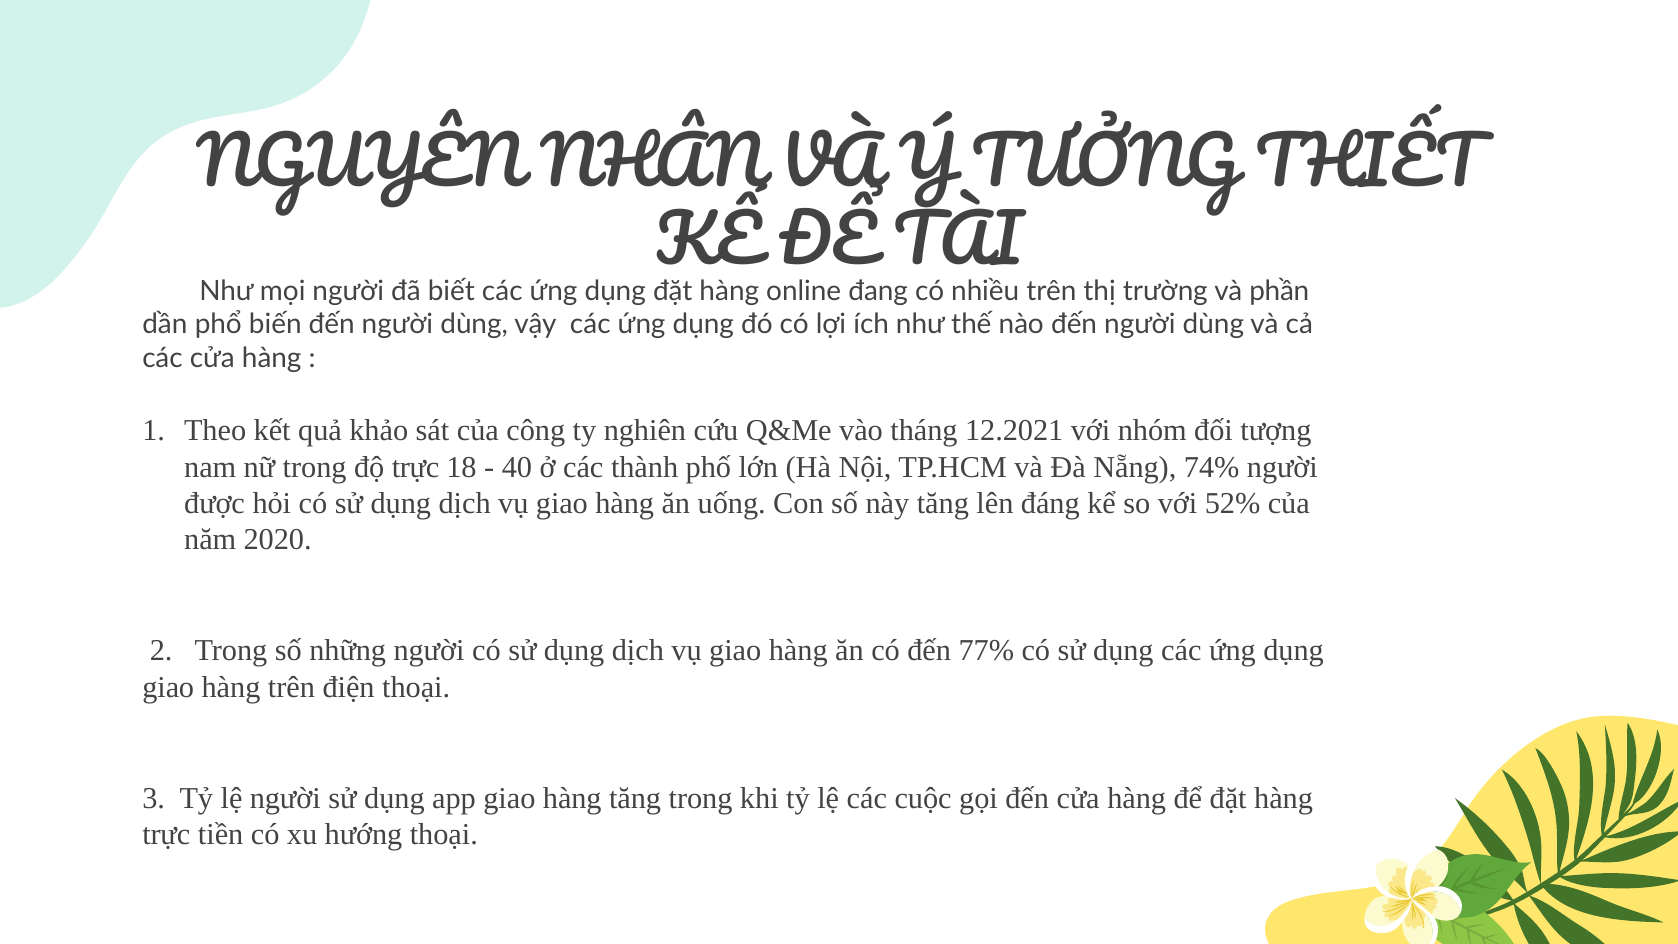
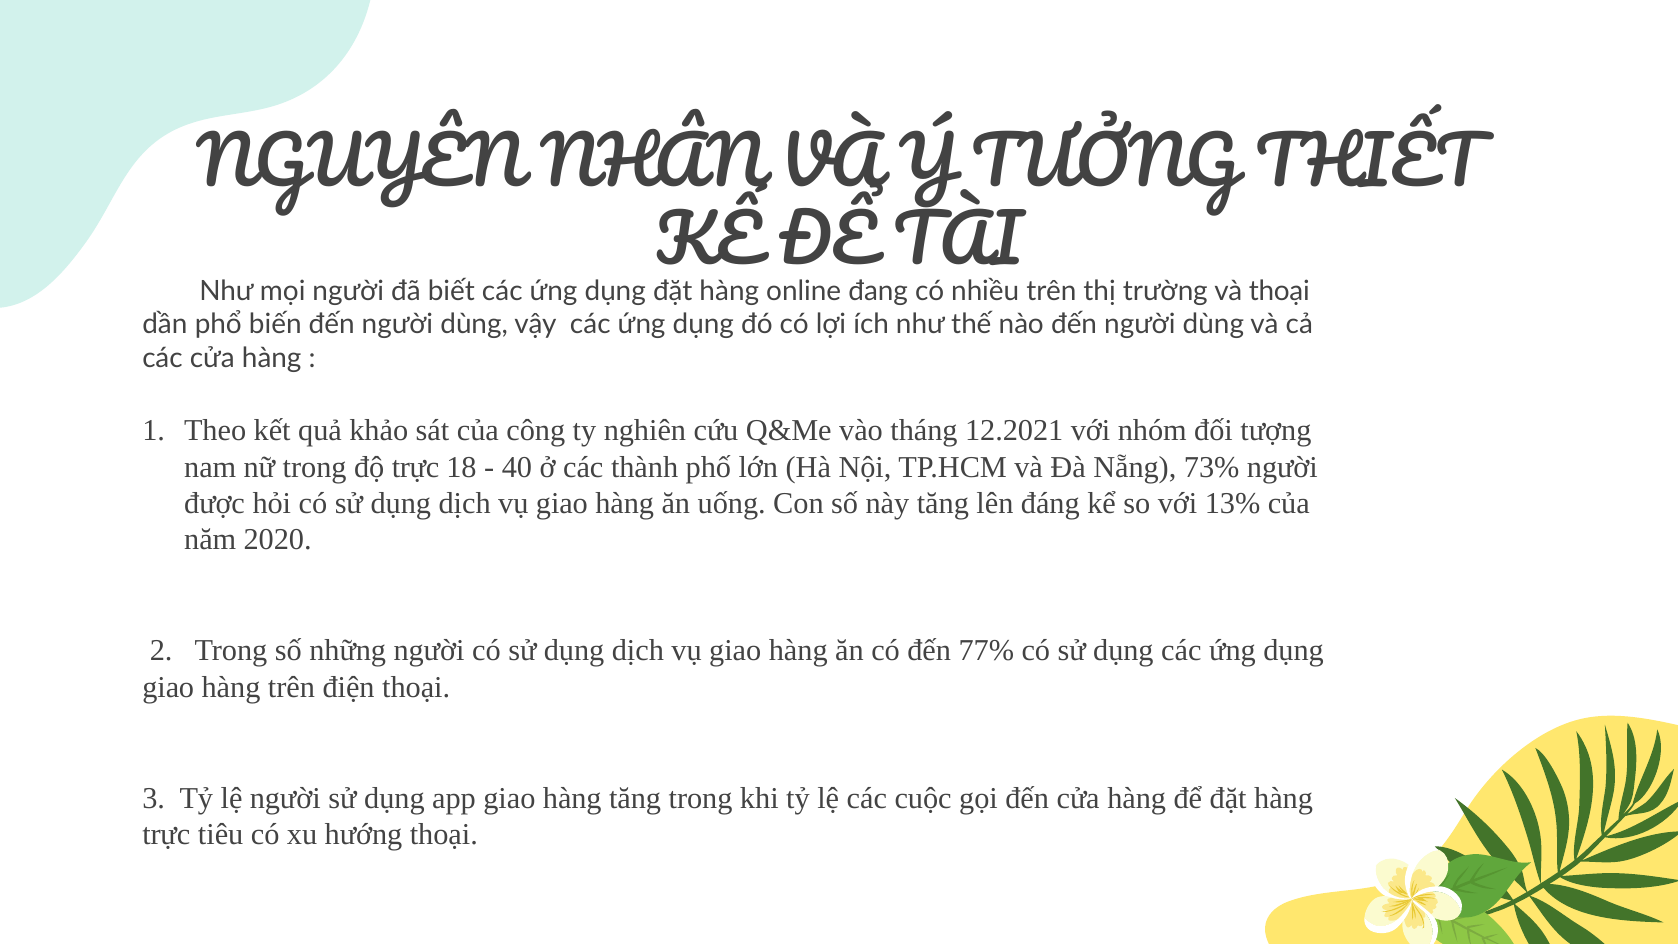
và phần: phần -> thoại (1279, 291)
74%: 74% -> 73% (1212, 467)
52%: 52% -> 13% (1233, 504)
tiền: tiền -> tiêu (221, 835)
